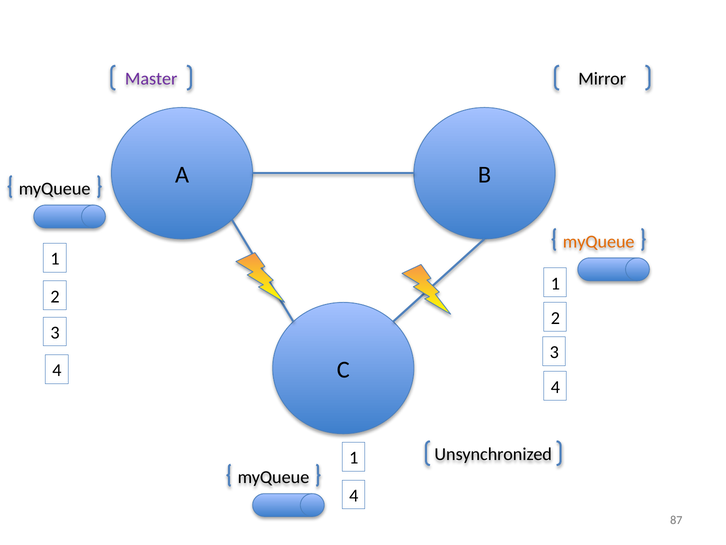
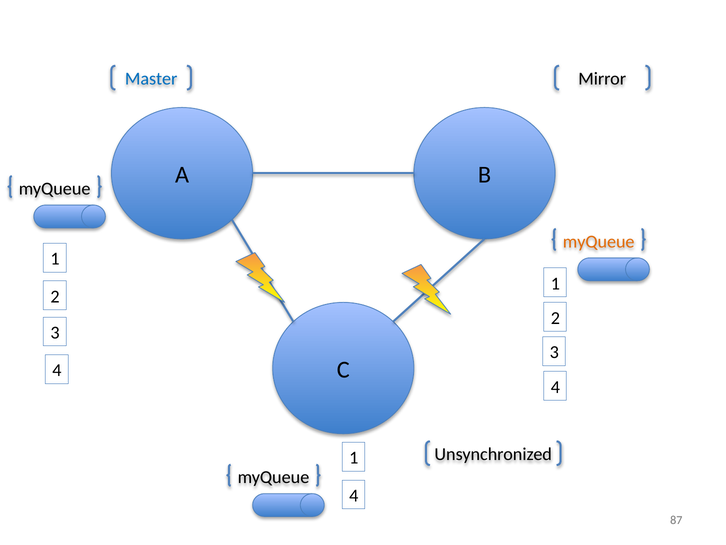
Master colour: purple -> blue (151, 79)
